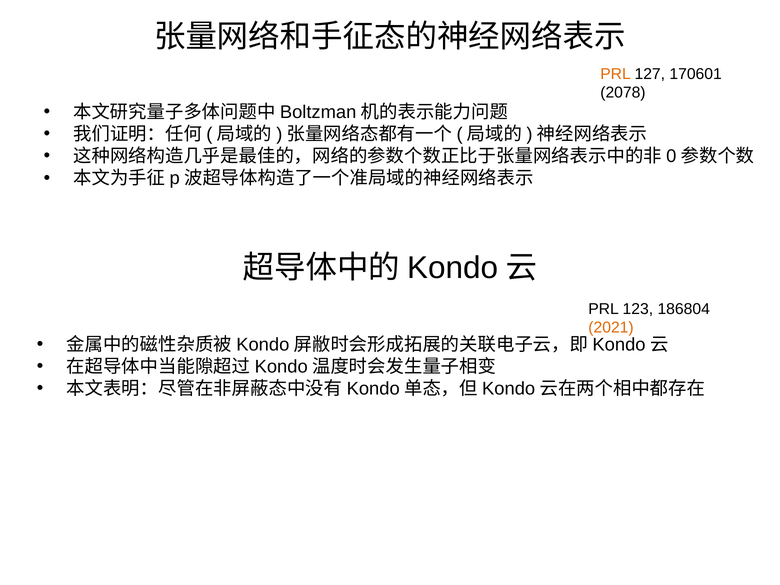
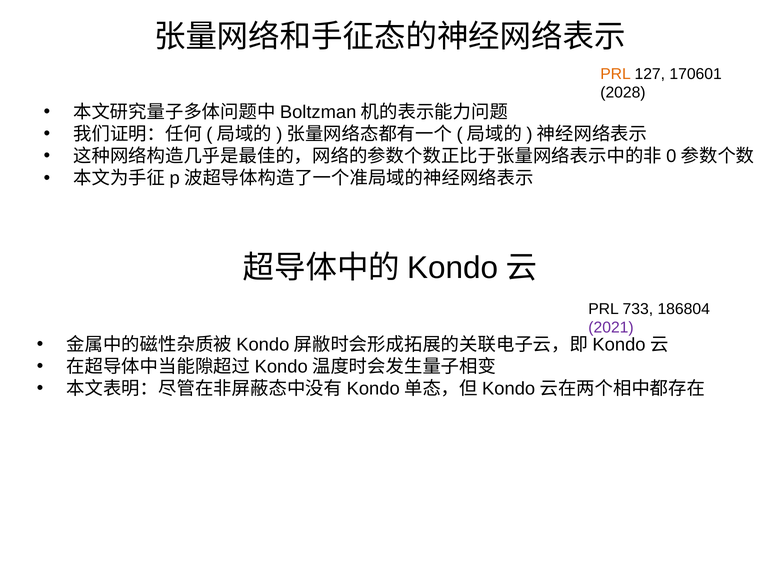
2078: 2078 -> 2028 (623, 93)
123: 123 -> 733 (638, 309)
2021 colour: orange -> purple (611, 328)
